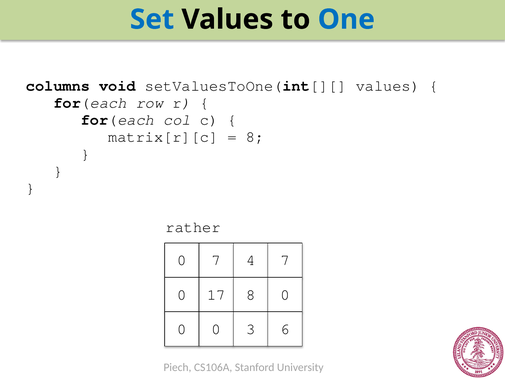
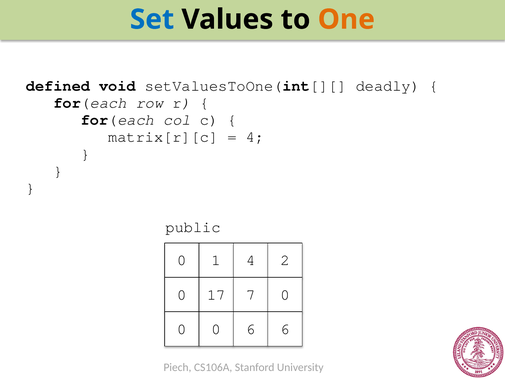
One colour: blue -> orange (346, 19)
columns: columns -> defined (58, 86)
setValuesToOne(int[][ values: values -> deadly (388, 86)
8: 8 -> 4 (255, 137)
rather: rather -> public (193, 227)
0 7: 7 -> 1 (216, 260)
4 7: 7 -> 2 (285, 260)
17 8: 8 -> 7 (251, 294)
0 3: 3 -> 6 (251, 329)
